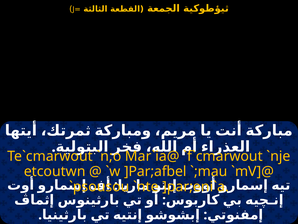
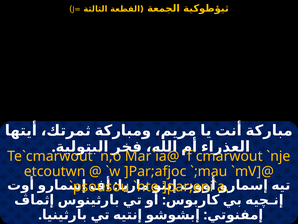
]Par;afbel: ]Par;afbel -> ]Par;afjoc (155, 171)
